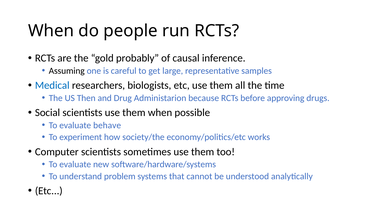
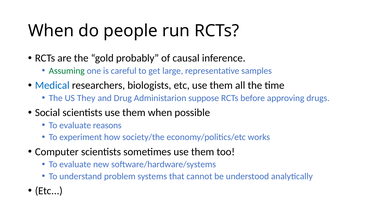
Assuming colour: black -> green (67, 71)
Then: Then -> They (86, 98)
because: because -> suppose (204, 98)
behave: behave -> reasons (107, 125)
